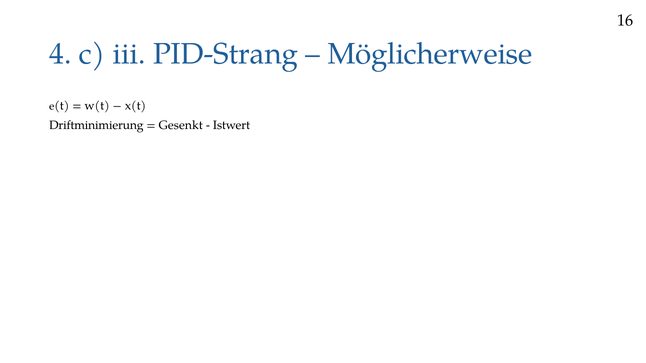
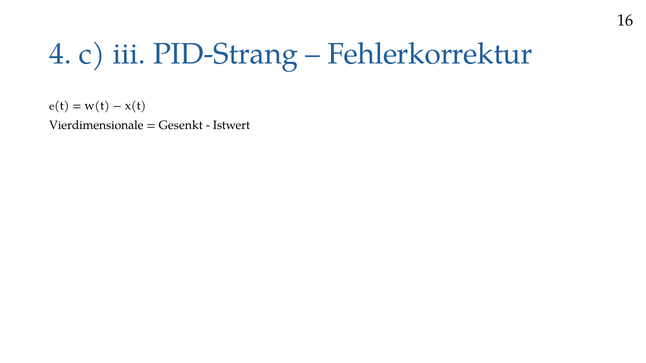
Möglicherweise: Möglicherweise -> Fehlerkorrektur (430, 54)
Driftminimierung: Driftminimierung -> Vierdimensionale (96, 125)
